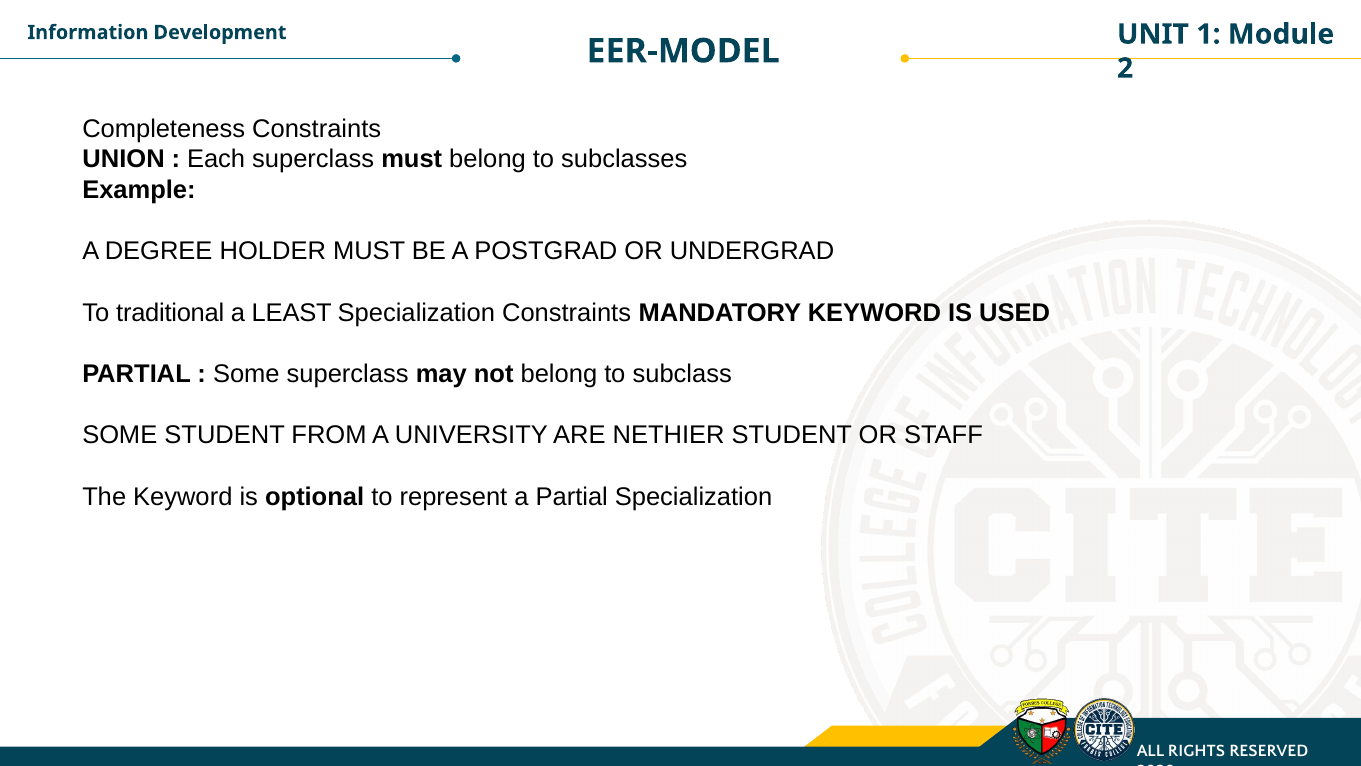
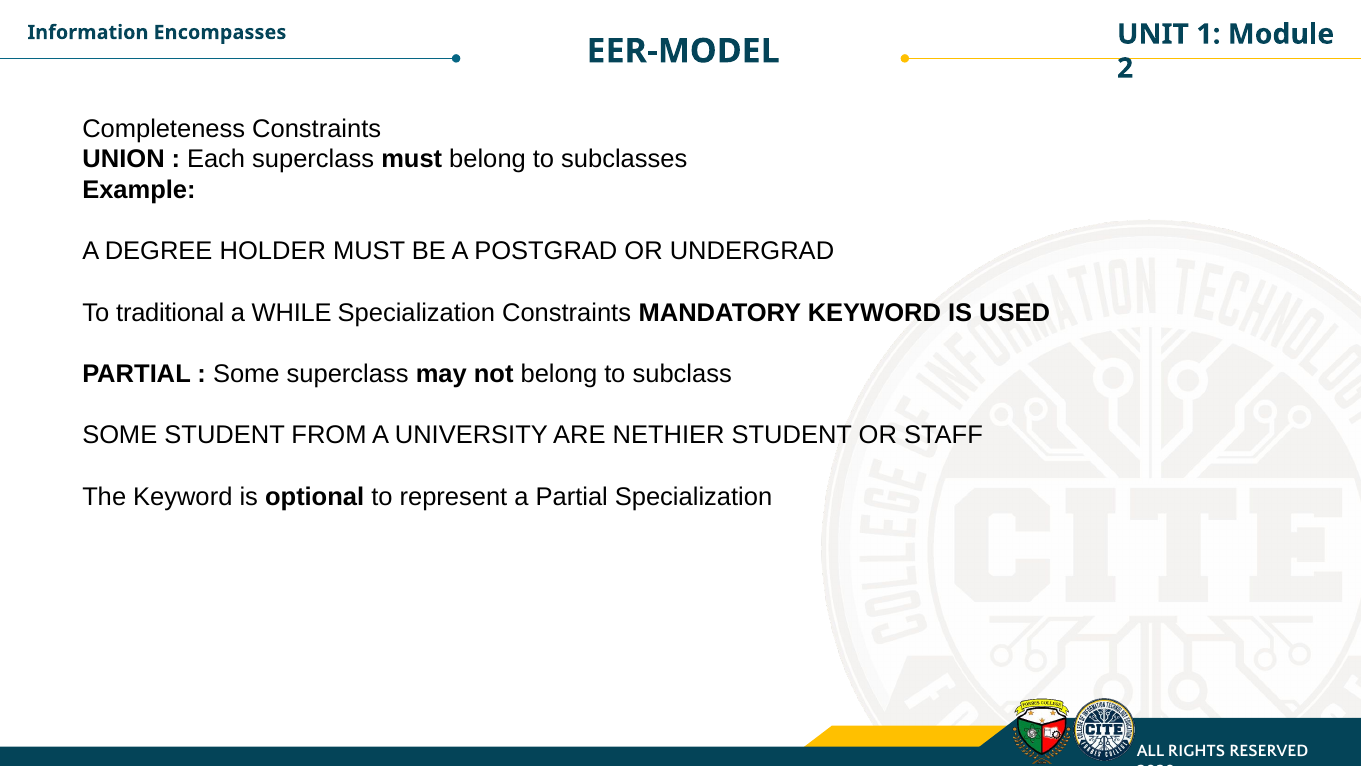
Development: Development -> Encompasses (220, 32)
LEAST: LEAST -> WHILE (292, 313)
